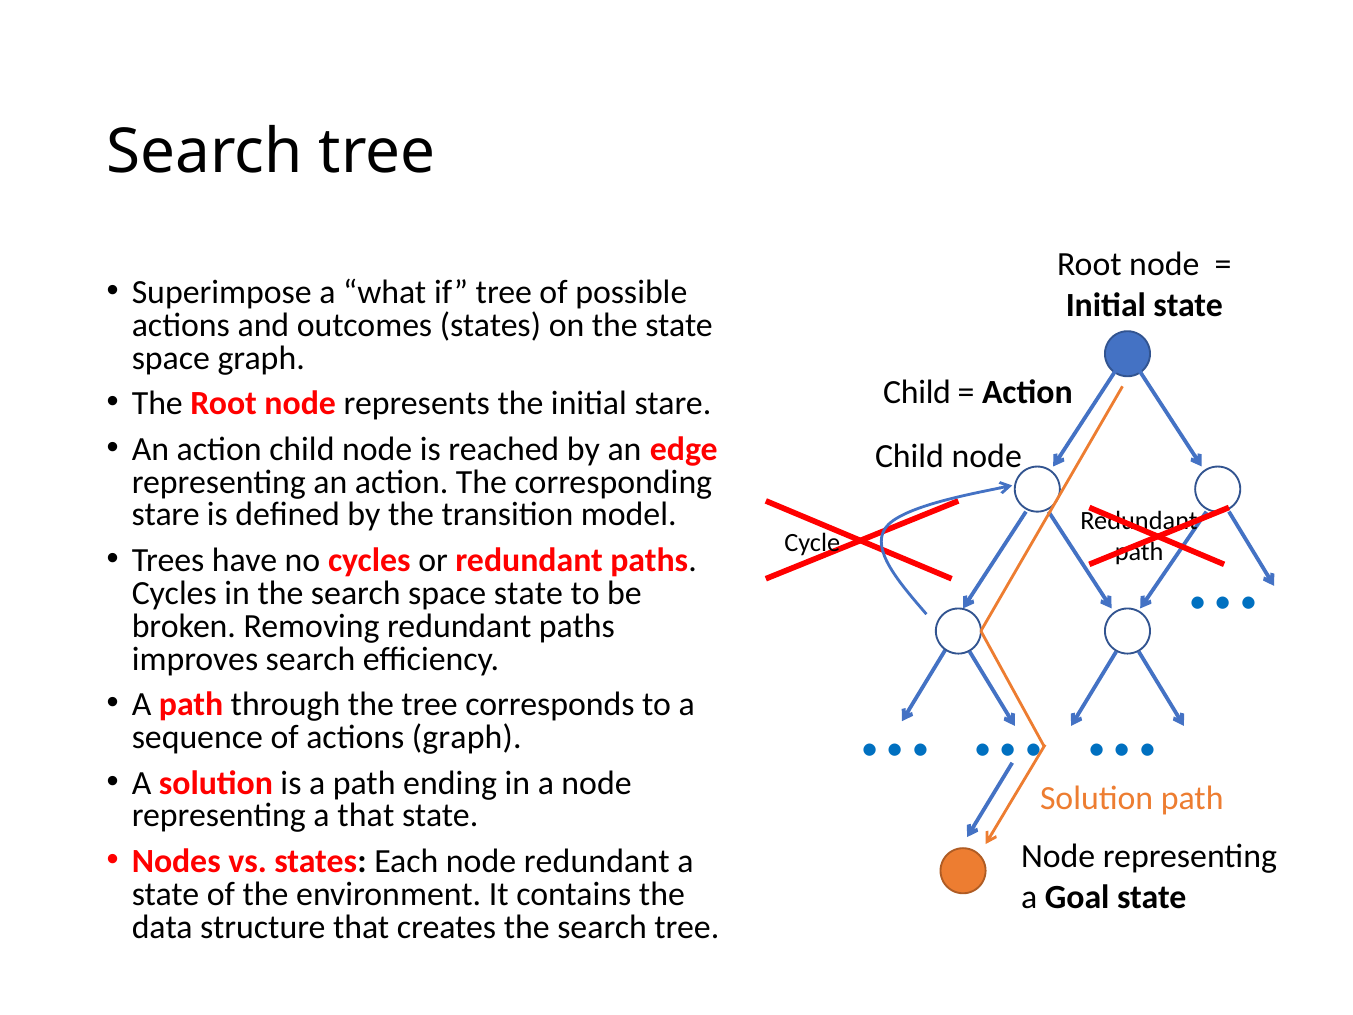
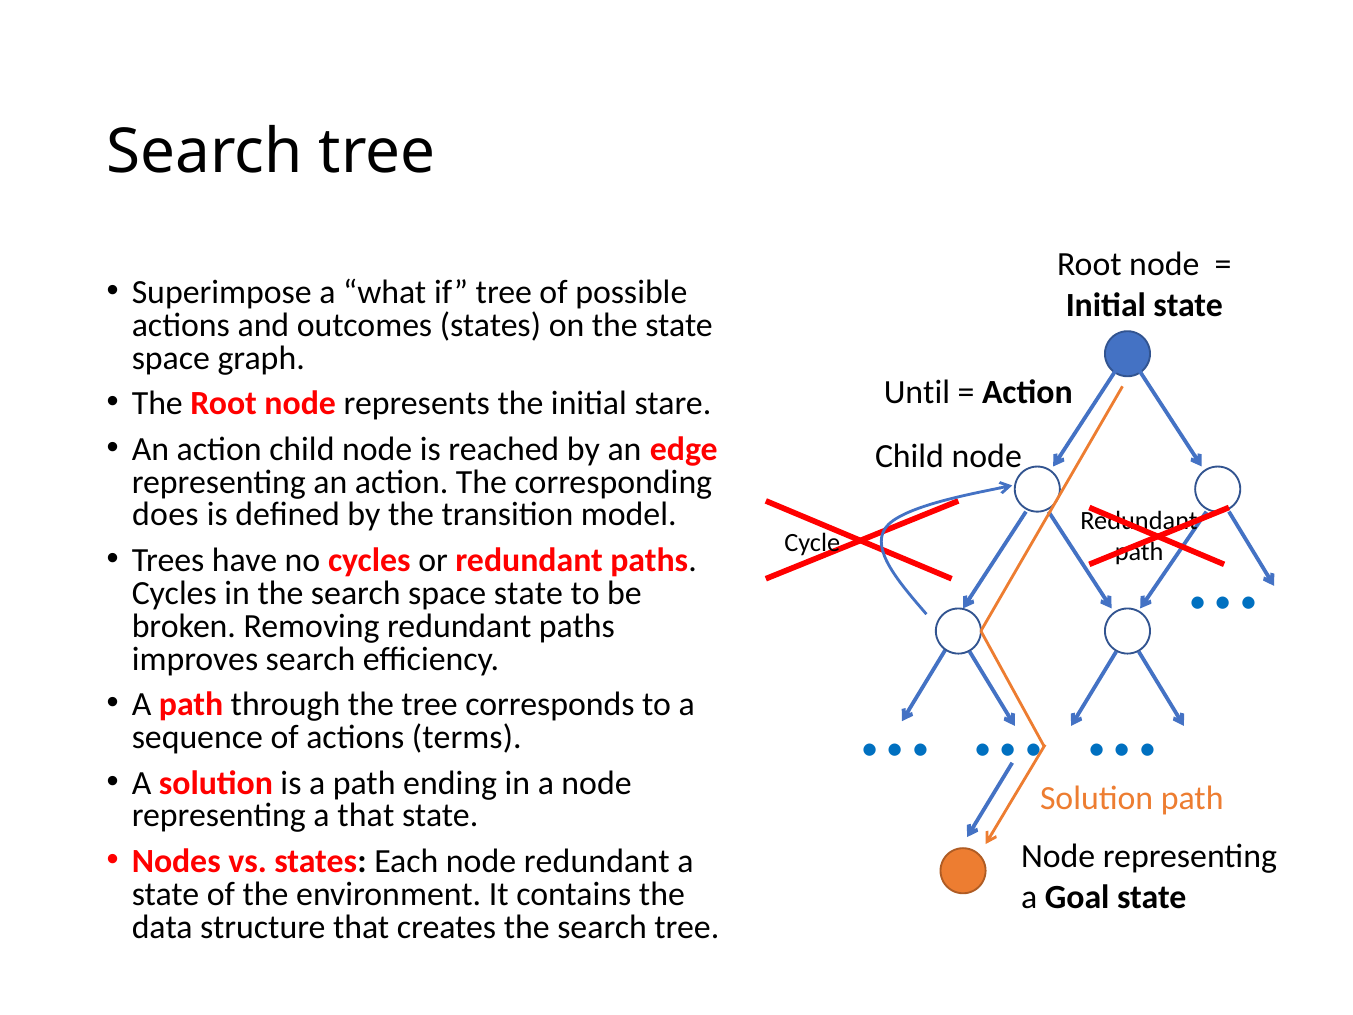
Child: Child -> Until (917, 393)
stare: stare -> does (165, 515)
actions graph: graph -> terms (467, 737)
